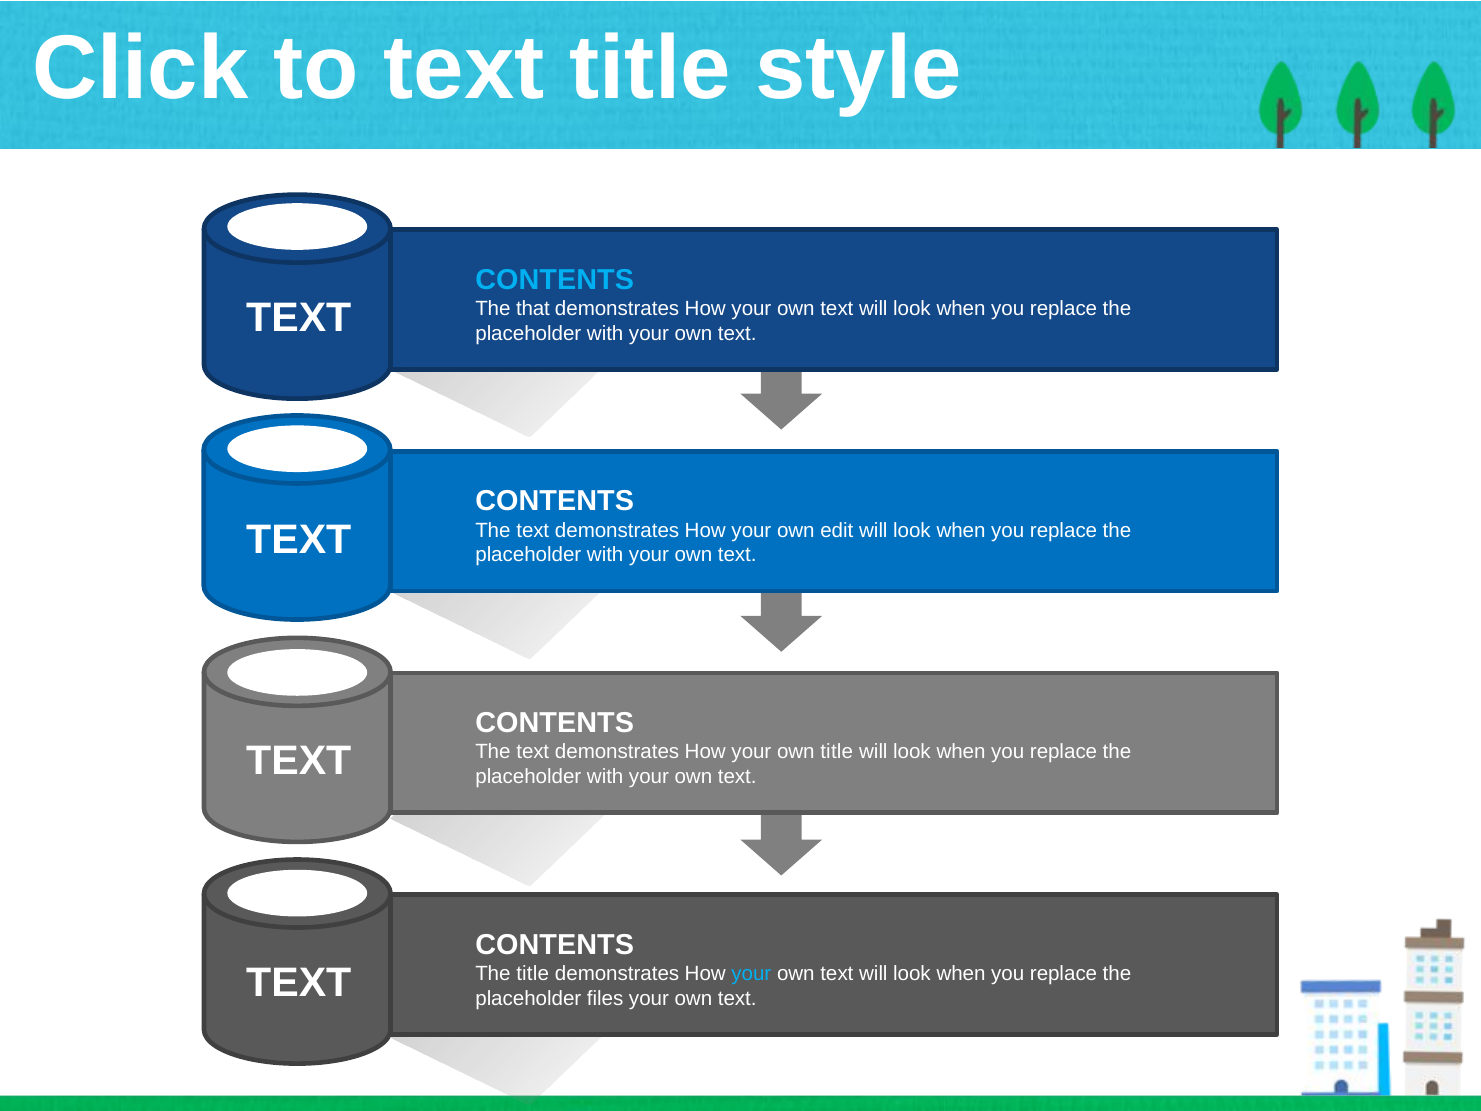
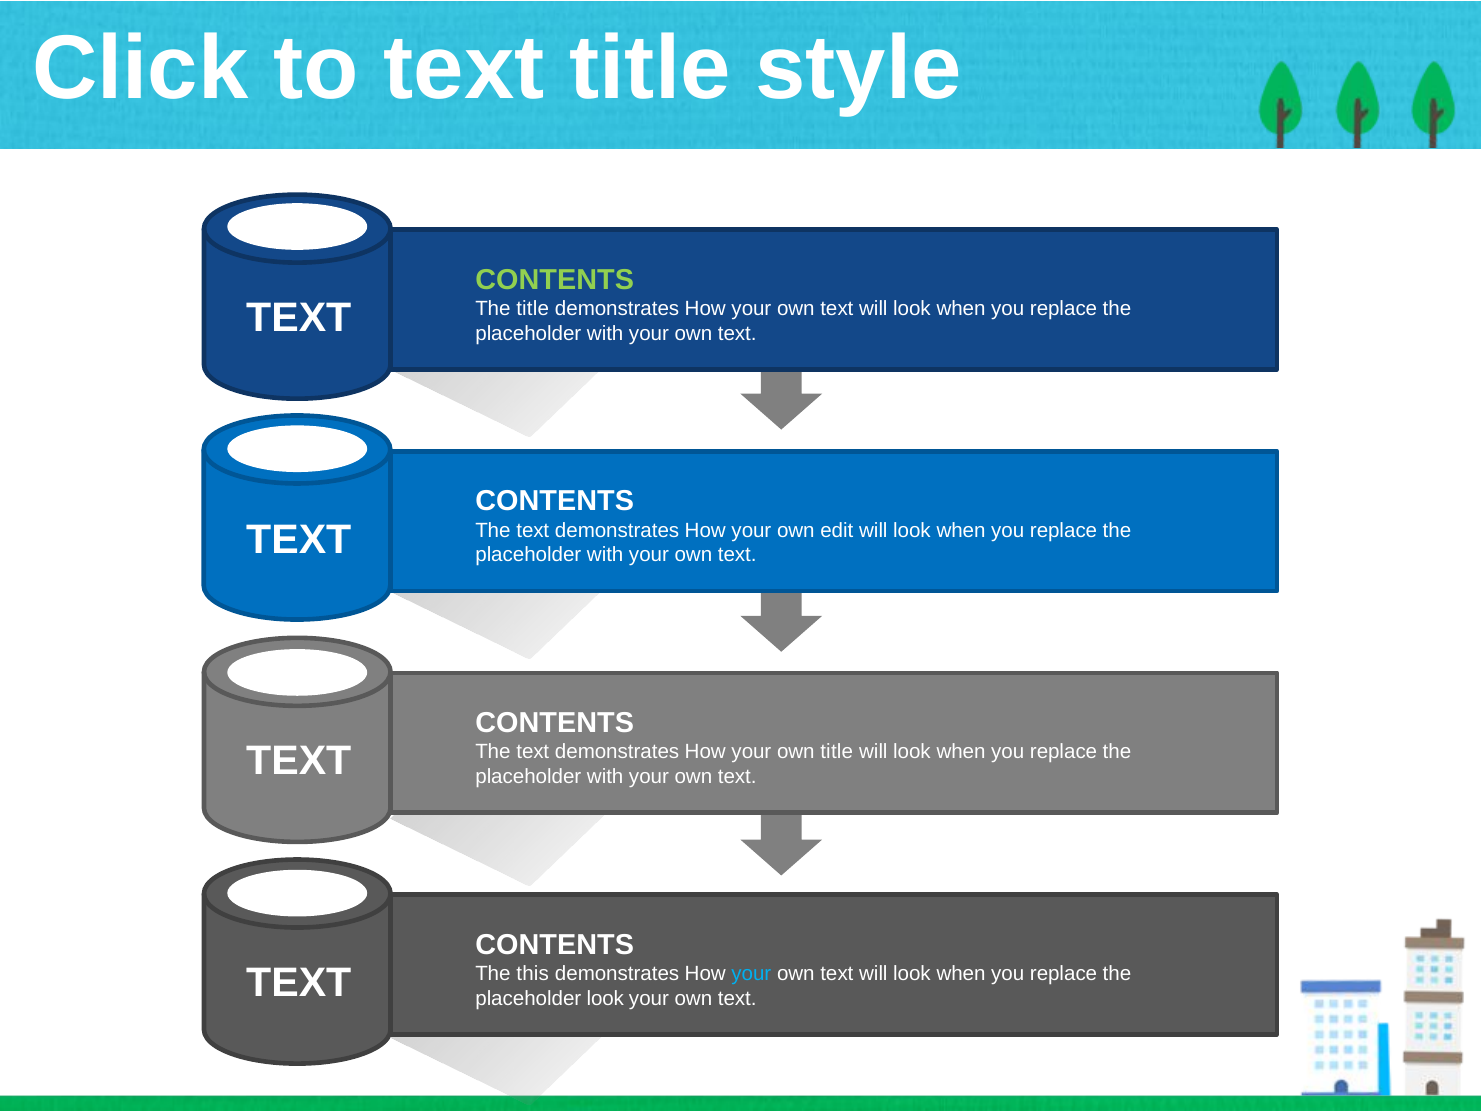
CONTENTS colour: light blue -> light green (555, 280)
The that: that -> title (533, 309)
The title: title -> this (533, 974)
placeholder files: files -> look (605, 998)
